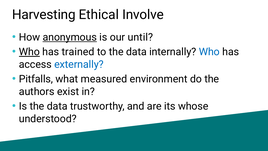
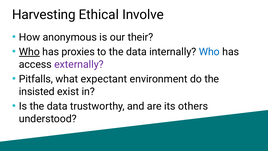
anonymous underline: present -> none (70, 37)
until: until -> their (140, 37)
trained: trained -> proxies (78, 52)
externally colour: blue -> purple (79, 64)
measured: measured -> expectant (104, 79)
authors: authors -> insisted (37, 91)
whose: whose -> others (193, 106)
